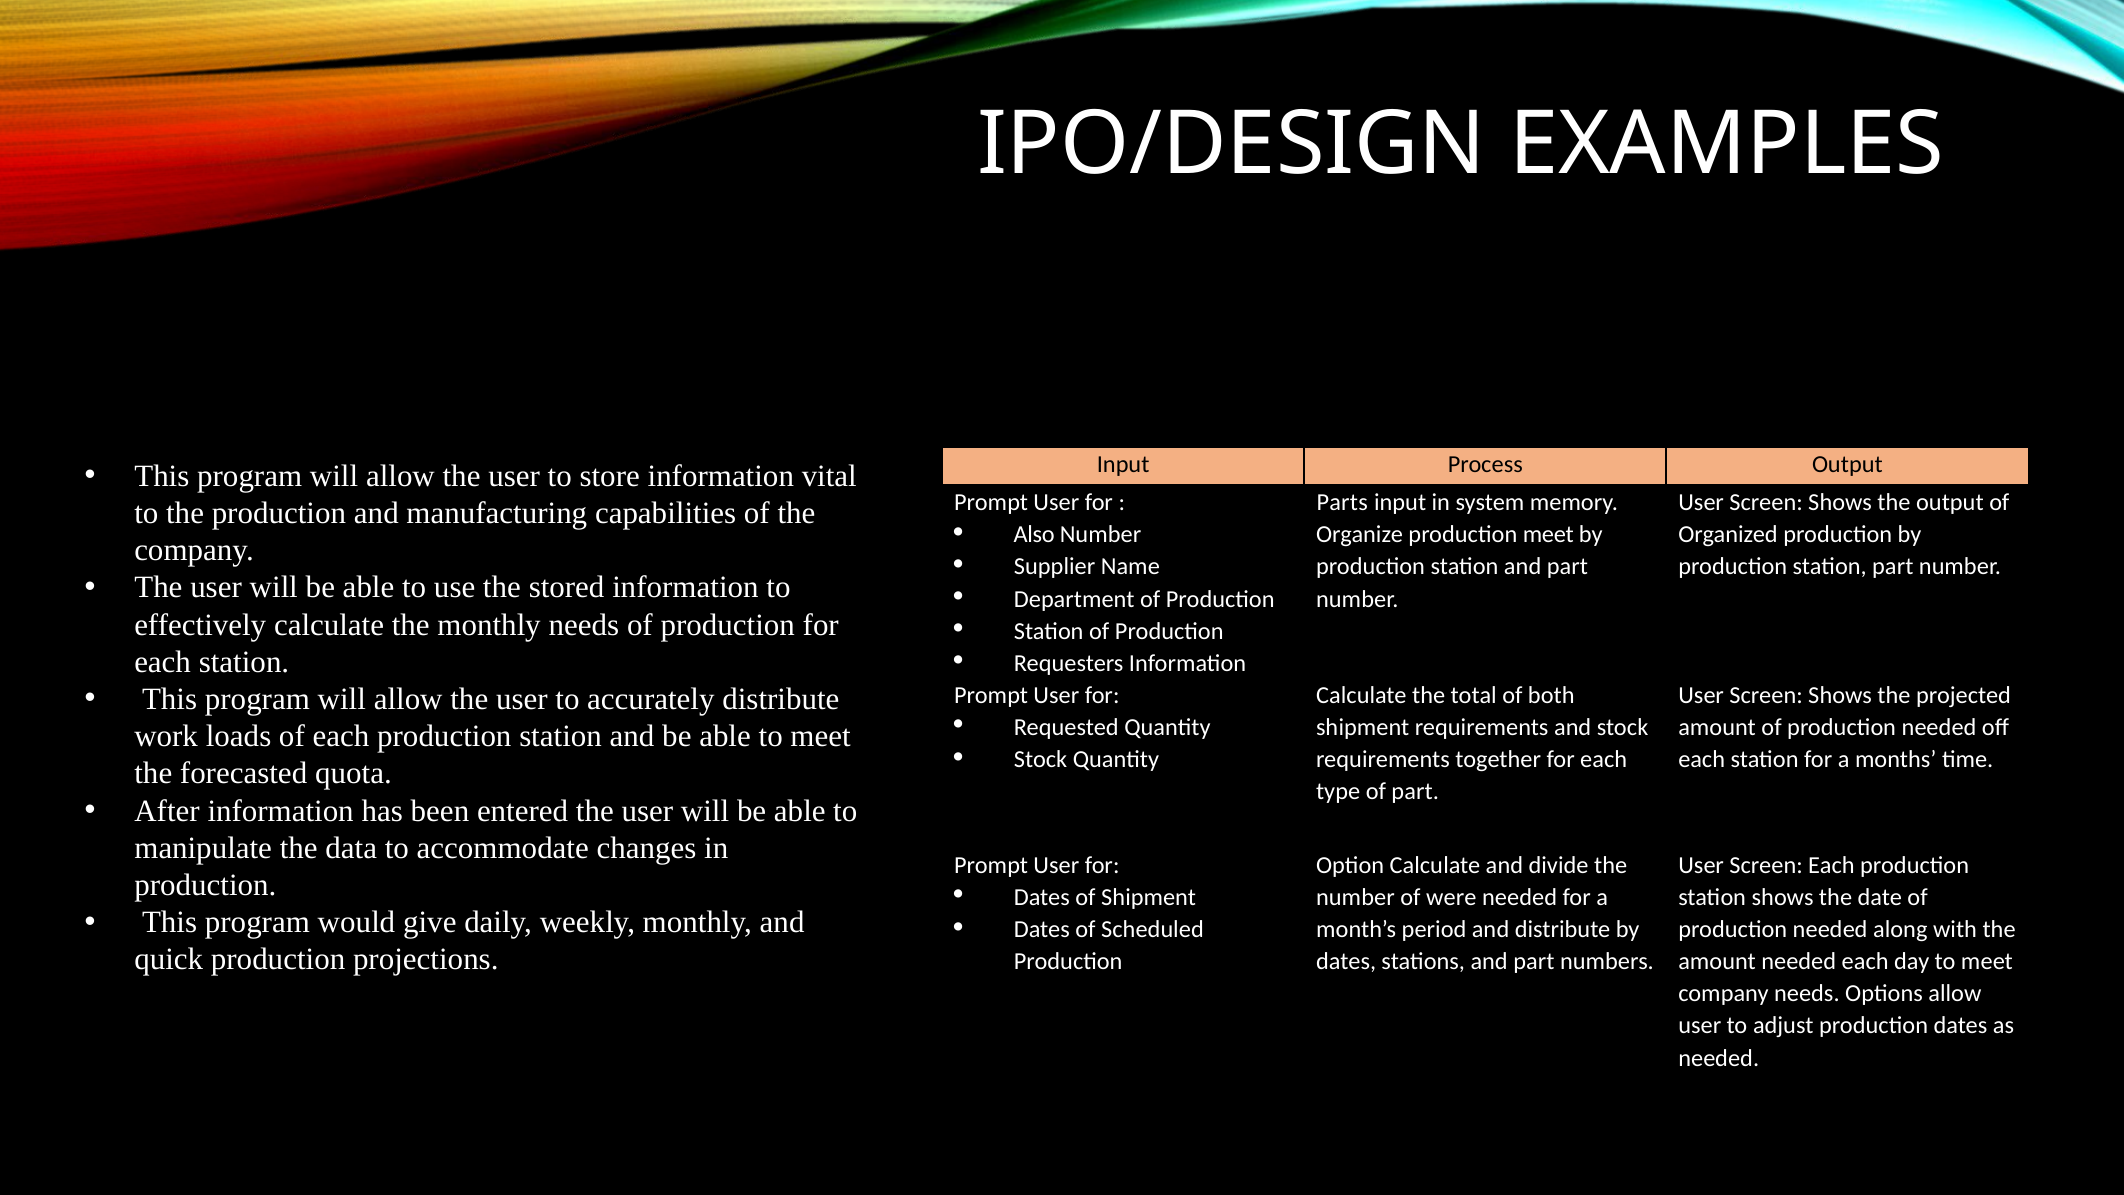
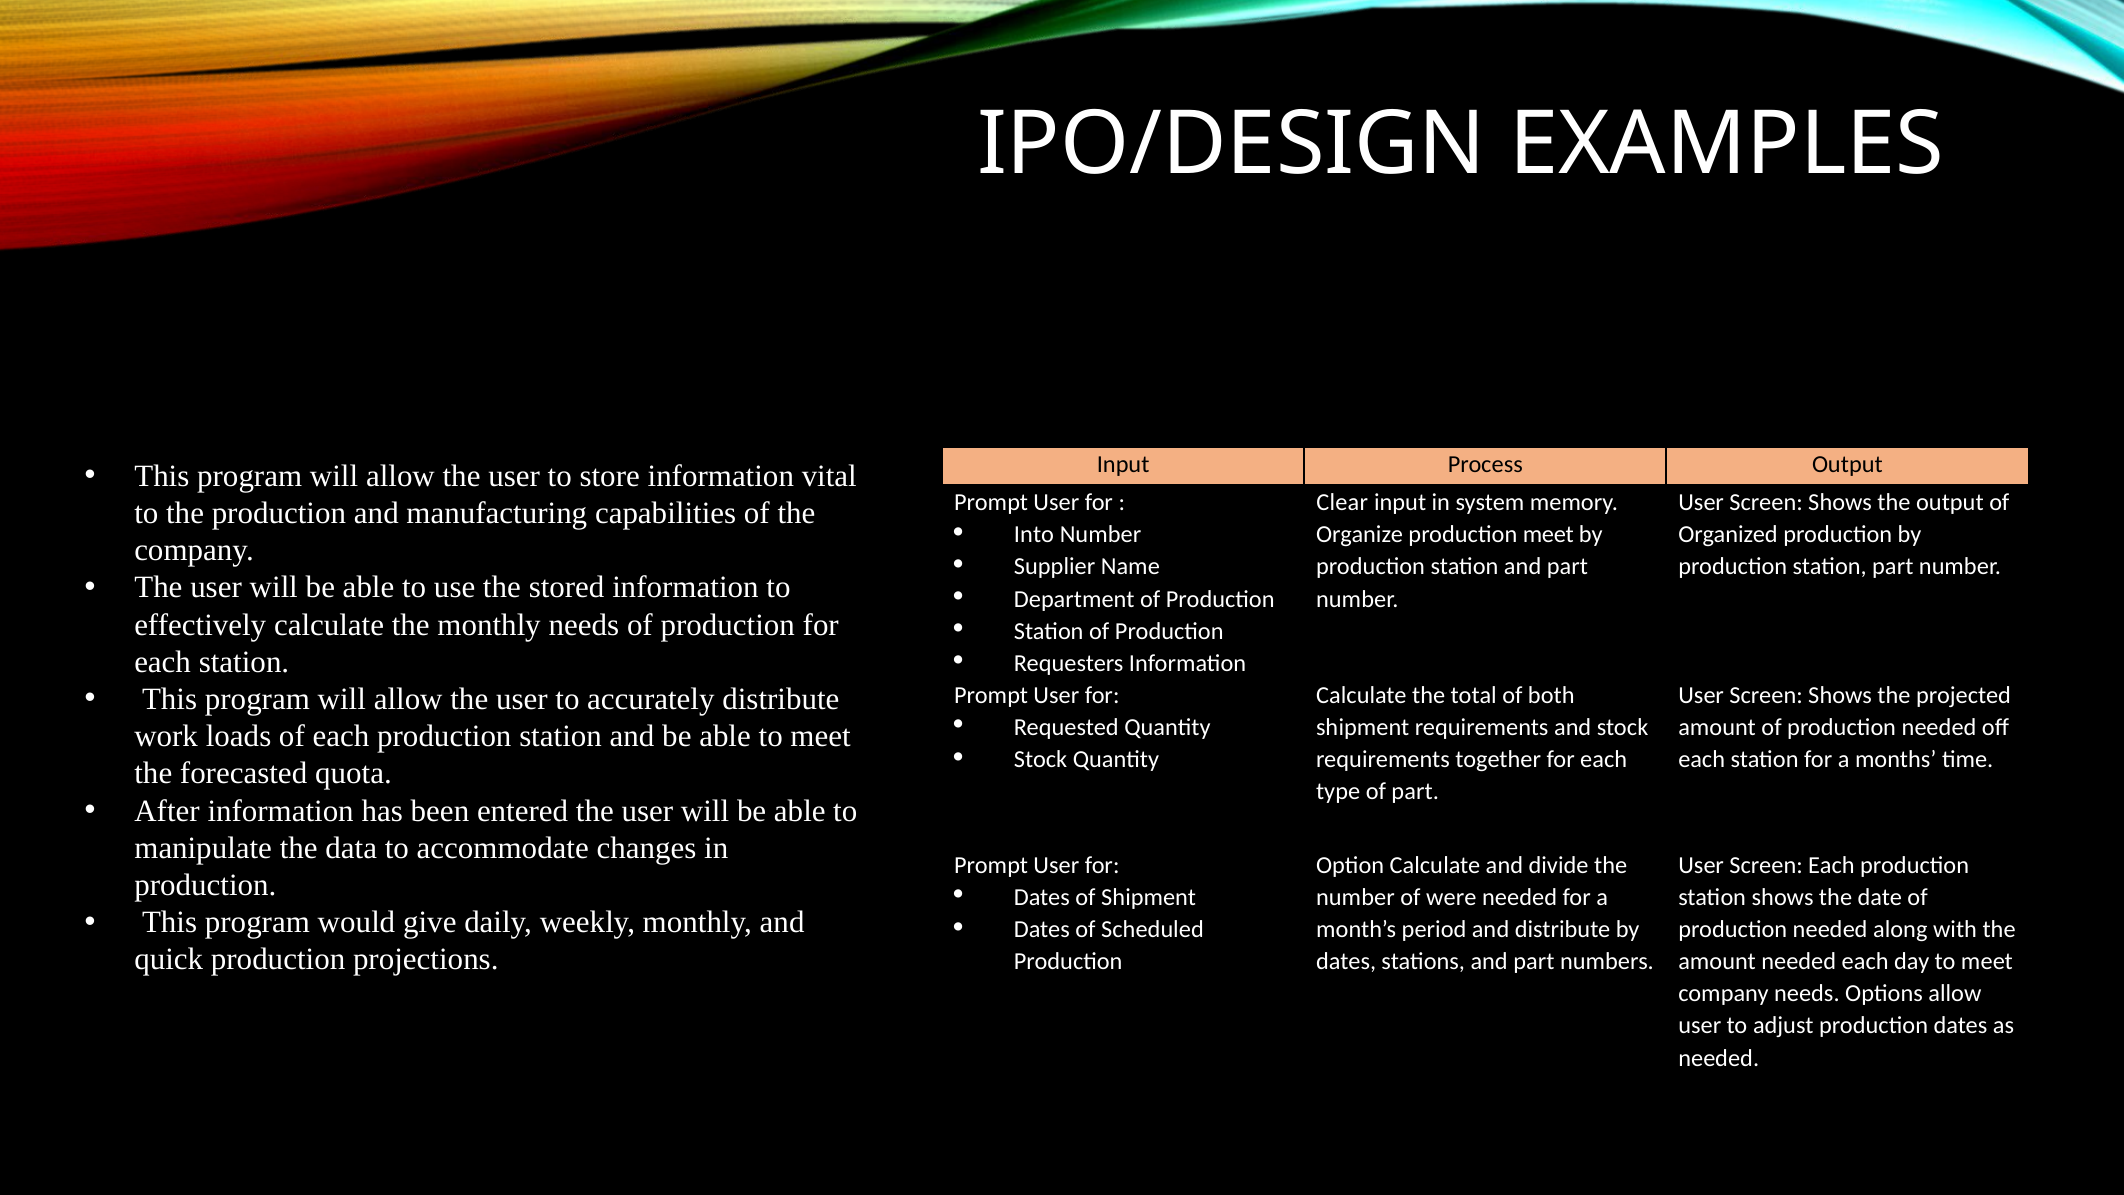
Parts: Parts -> Clear (1342, 503)
Also: Also -> Into (1034, 535)
